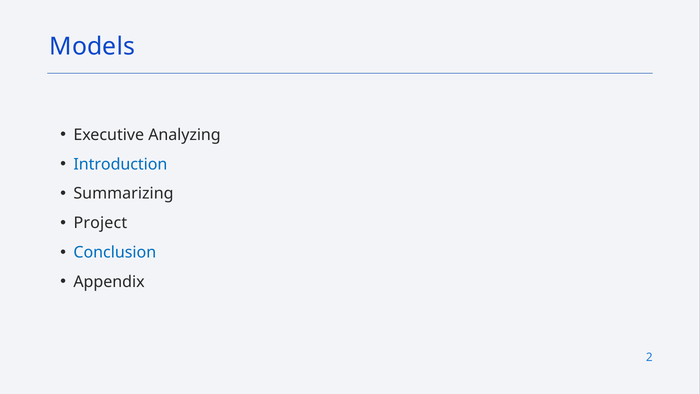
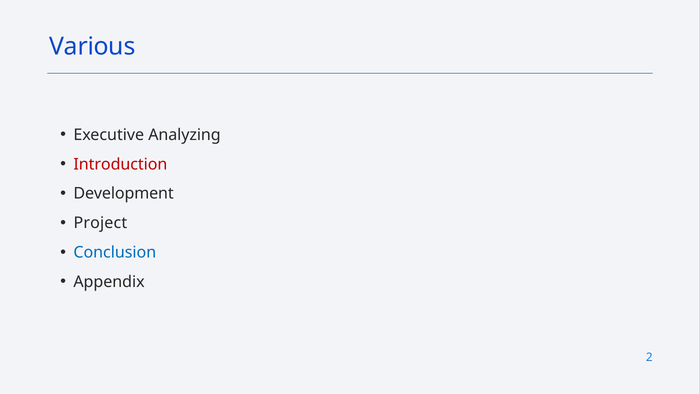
Models: Models -> Various (92, 47)
Introduction colour: blue -> red (120, 164)
Summarizing: Summarizing -> Development (124, 194)
